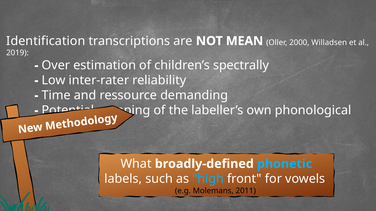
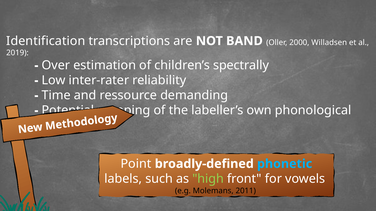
MEAN: MEAN -> BAND (244, 41)
What: What -> Point (136, 164)
high colour: light blue -> light green (208, 179)
